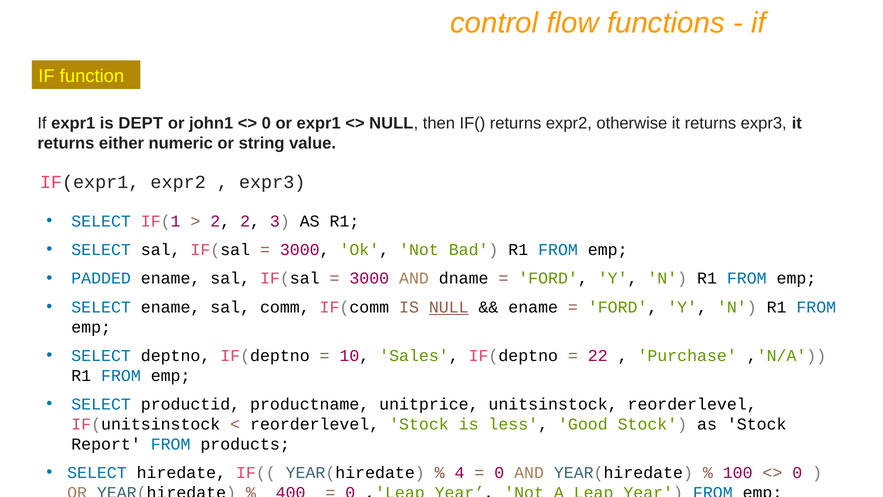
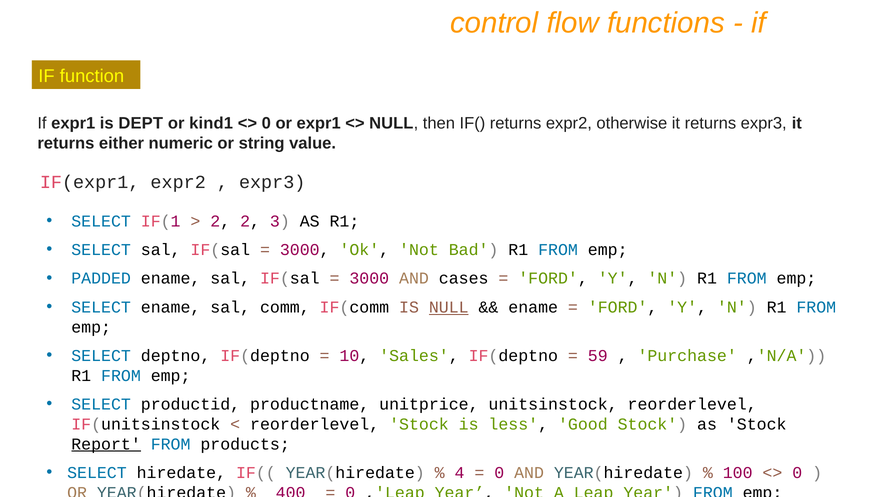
john1: john1 -> kind1 (211, 123)
dname: dname -> cases (464, 278)
22: 22 -> 59 (598, 356)
Report underline: none -> present (106, 444)
